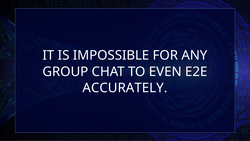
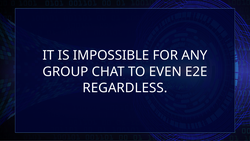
ACCURATELY: ACCURATELY -> REGARDLESS (125, 88)
